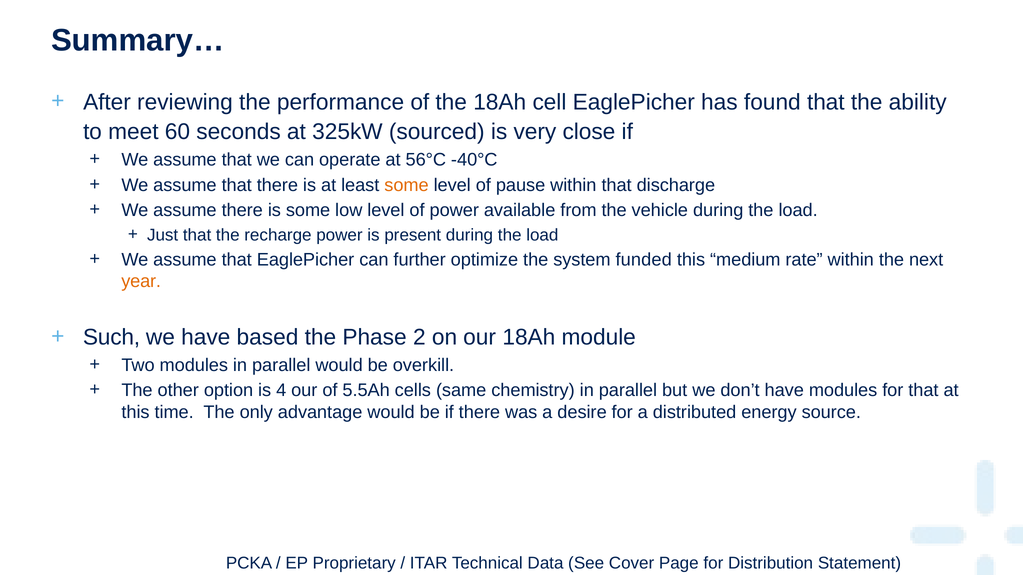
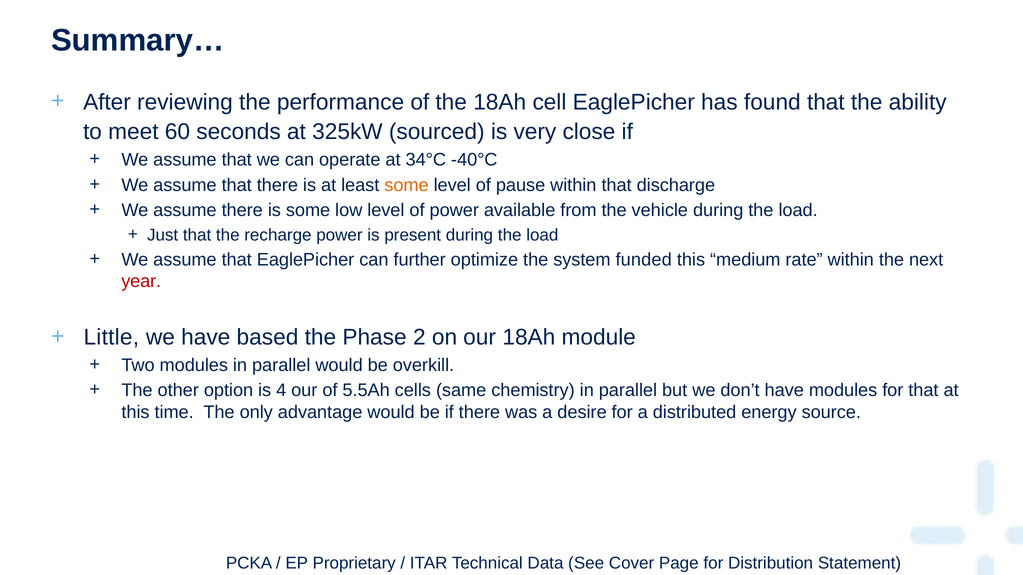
56°C: 56°C -> 34°C (426, 160)
year colour: orange -> red (141, 282)
Such: Such -> Little (111, 338)
